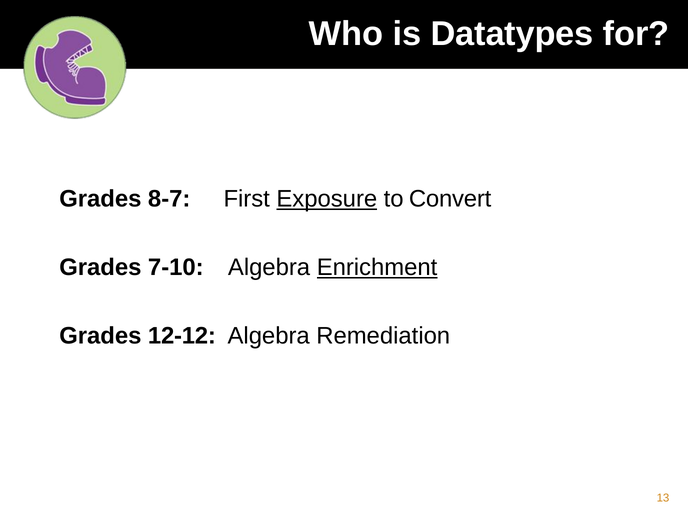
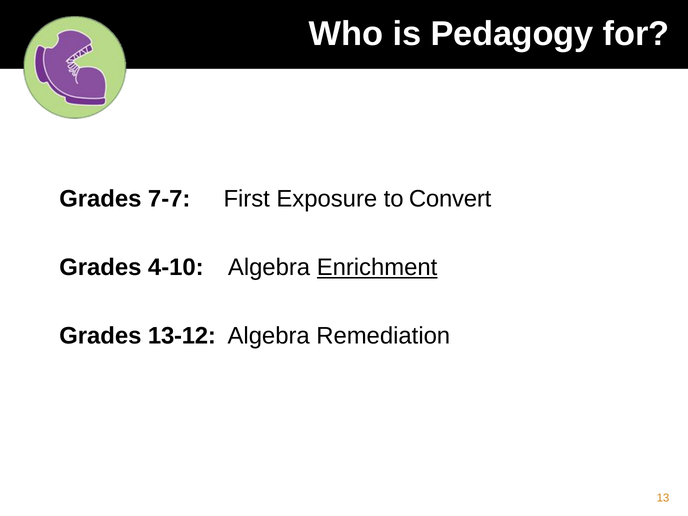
Datatypes: Datatypes -> Pedagogy (512, 34)
8-7: 8-7 -> 7-7 (169, 199)
Exposure underline: present -> none (327, 199)
7-10: 7-10 -> 4-10 (176, 267)
12-12: 12-12 -> 13-12 (182, 336)
